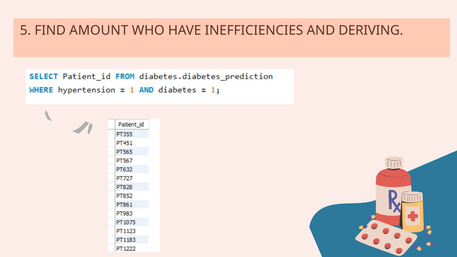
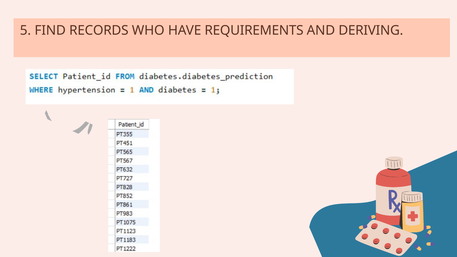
AMOUNT: AMOUNT -> RECORDS (99, 30)
INEFFICIENCIES: INEFFICIENCIES -> REQUIREMENTS (254, 30)
